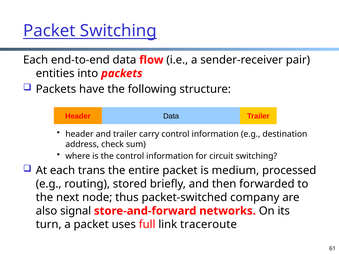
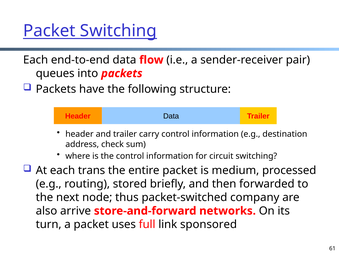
entities: entities -> queues (55, 74)
signal: signal -> arrive (76, 211)
traceroute: traceroute -> sponsored (209, 225)
